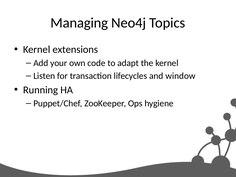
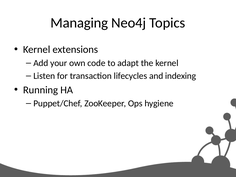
window: window -> indexing (181, 76)
